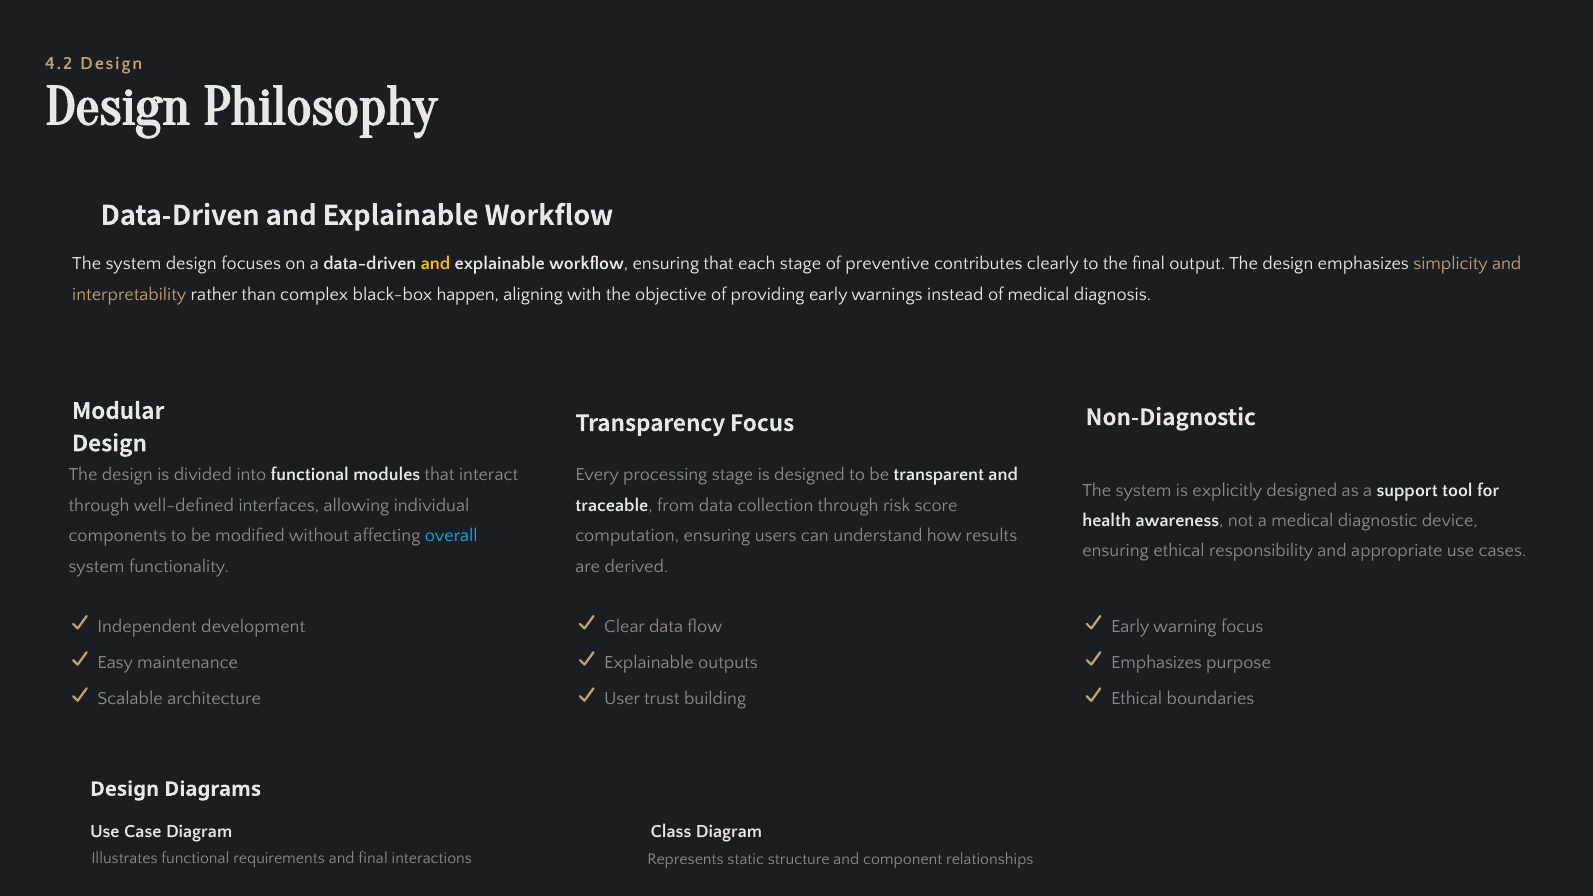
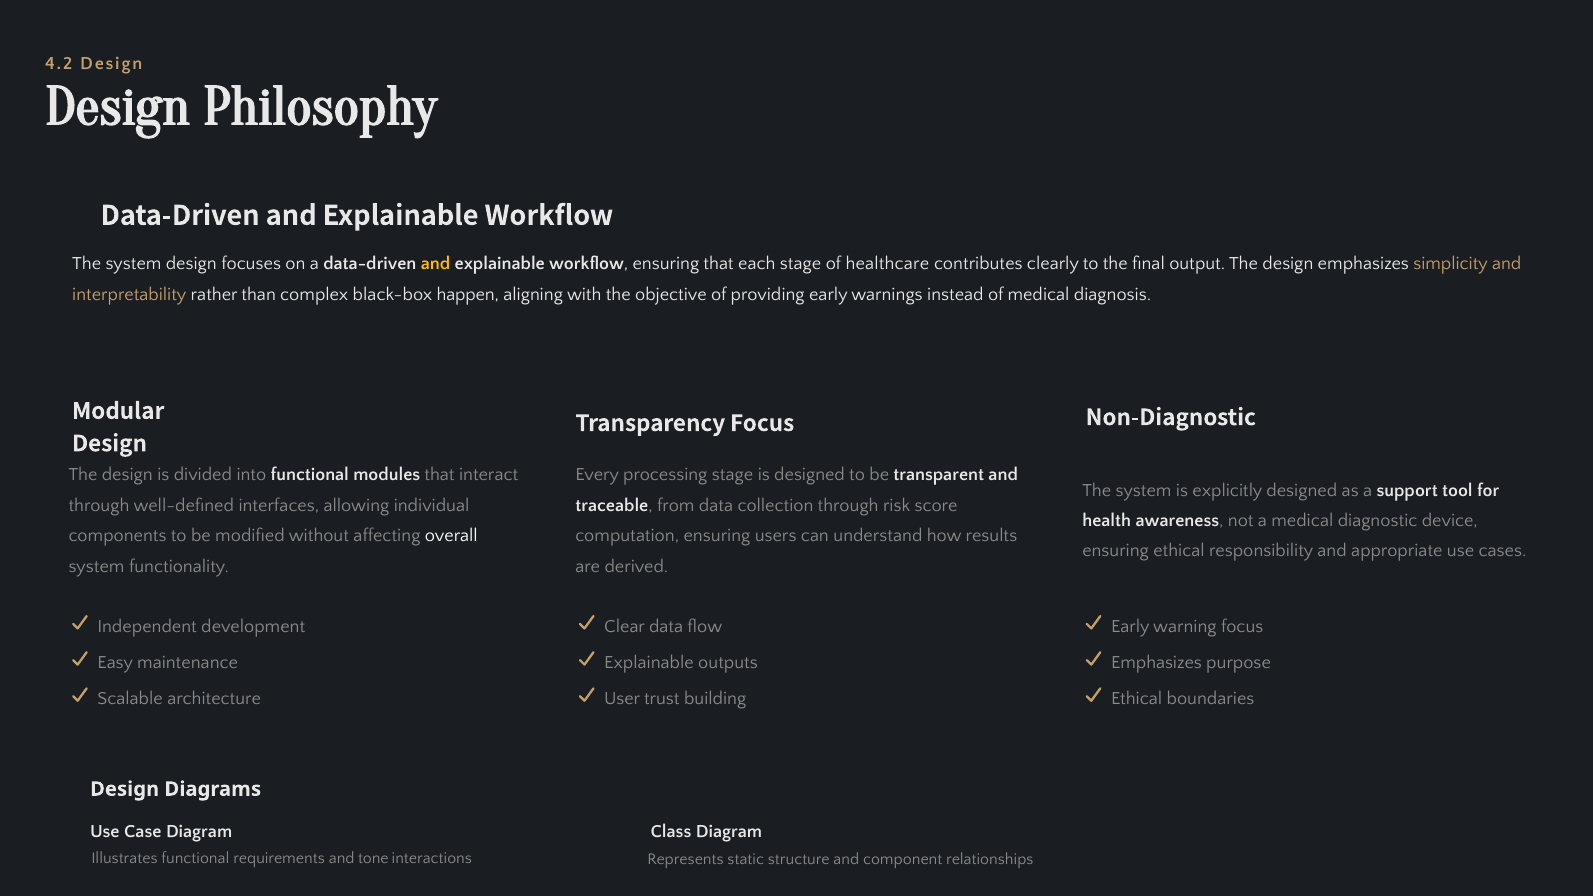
preventive: preventive -> healthcare (887, 264)
overall colour: light blue -> white (451, 536)
and final: final -> tone (373, 859)
